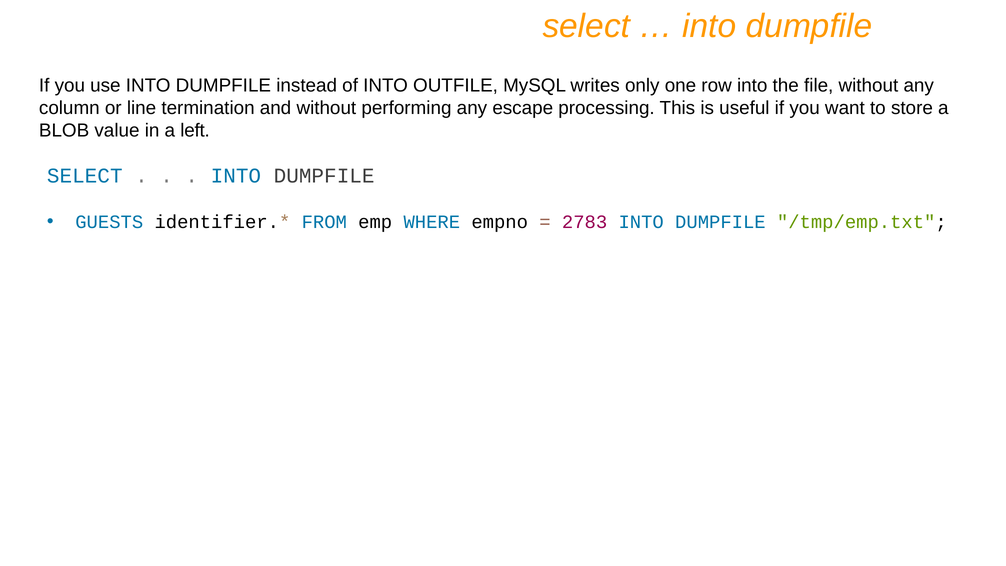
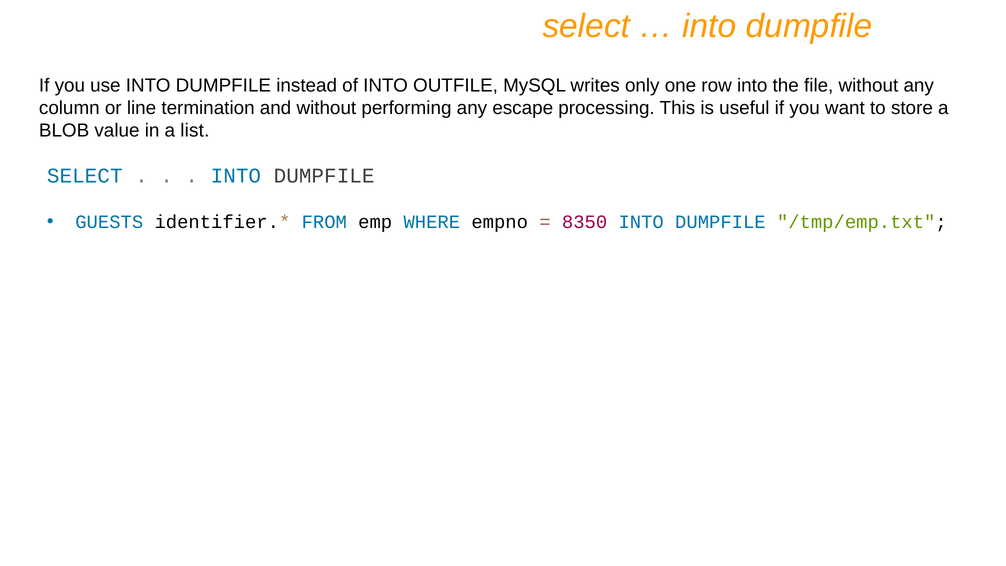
left: left -> list (195, 131)
2783: 2783 -> 8350 (585, 222)
